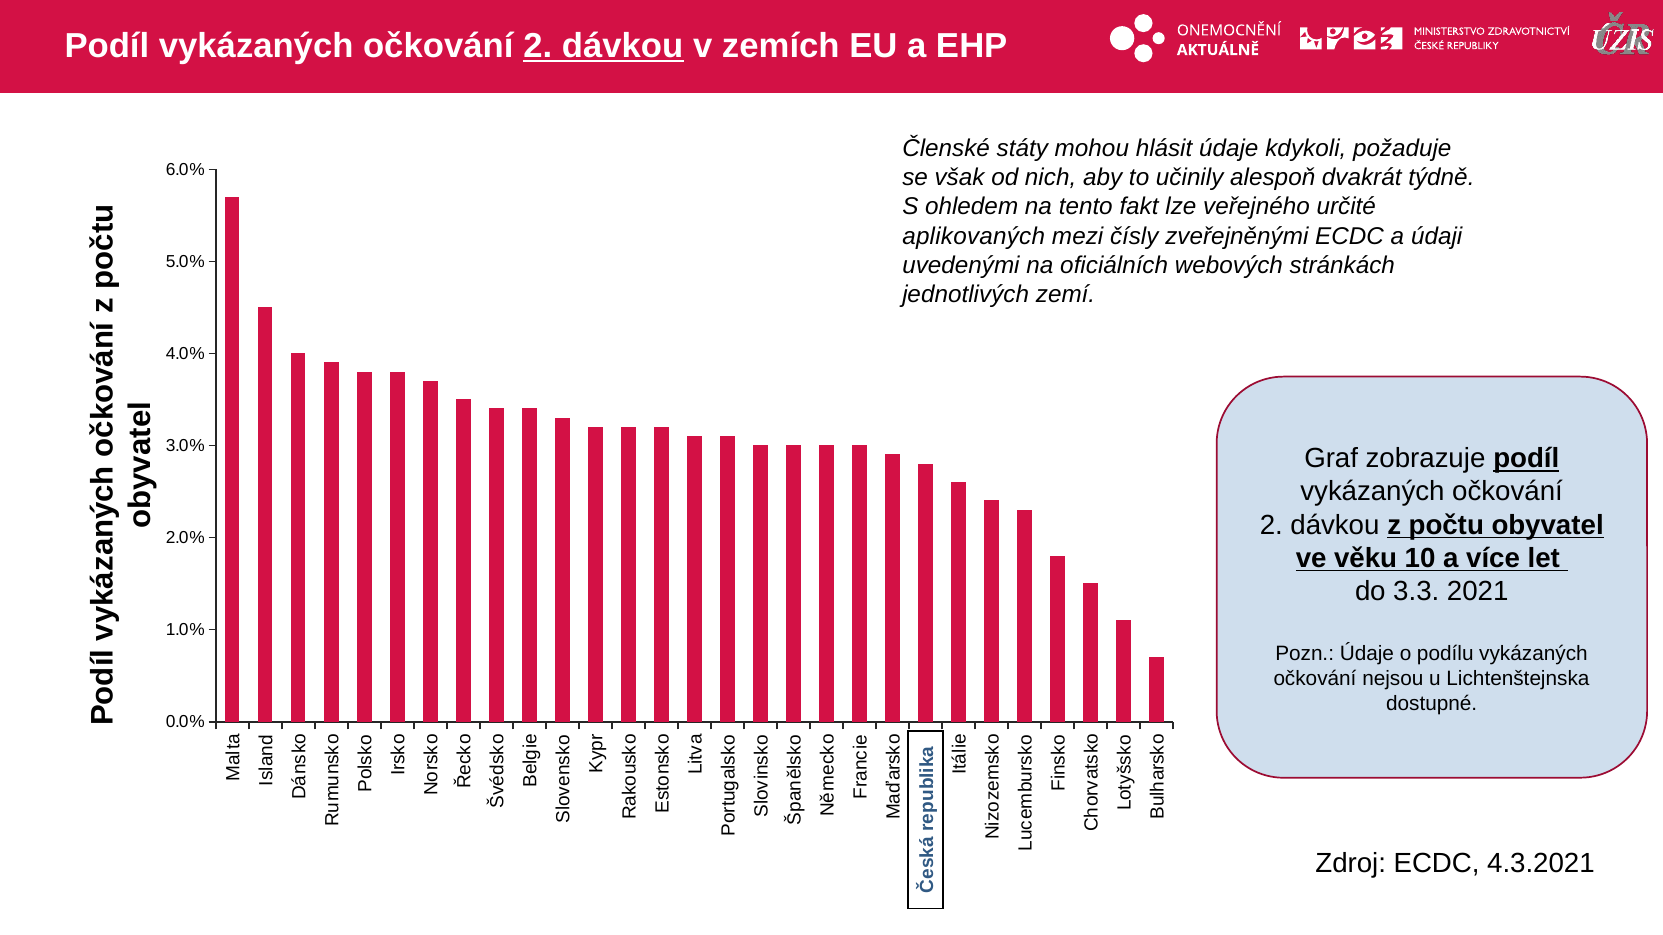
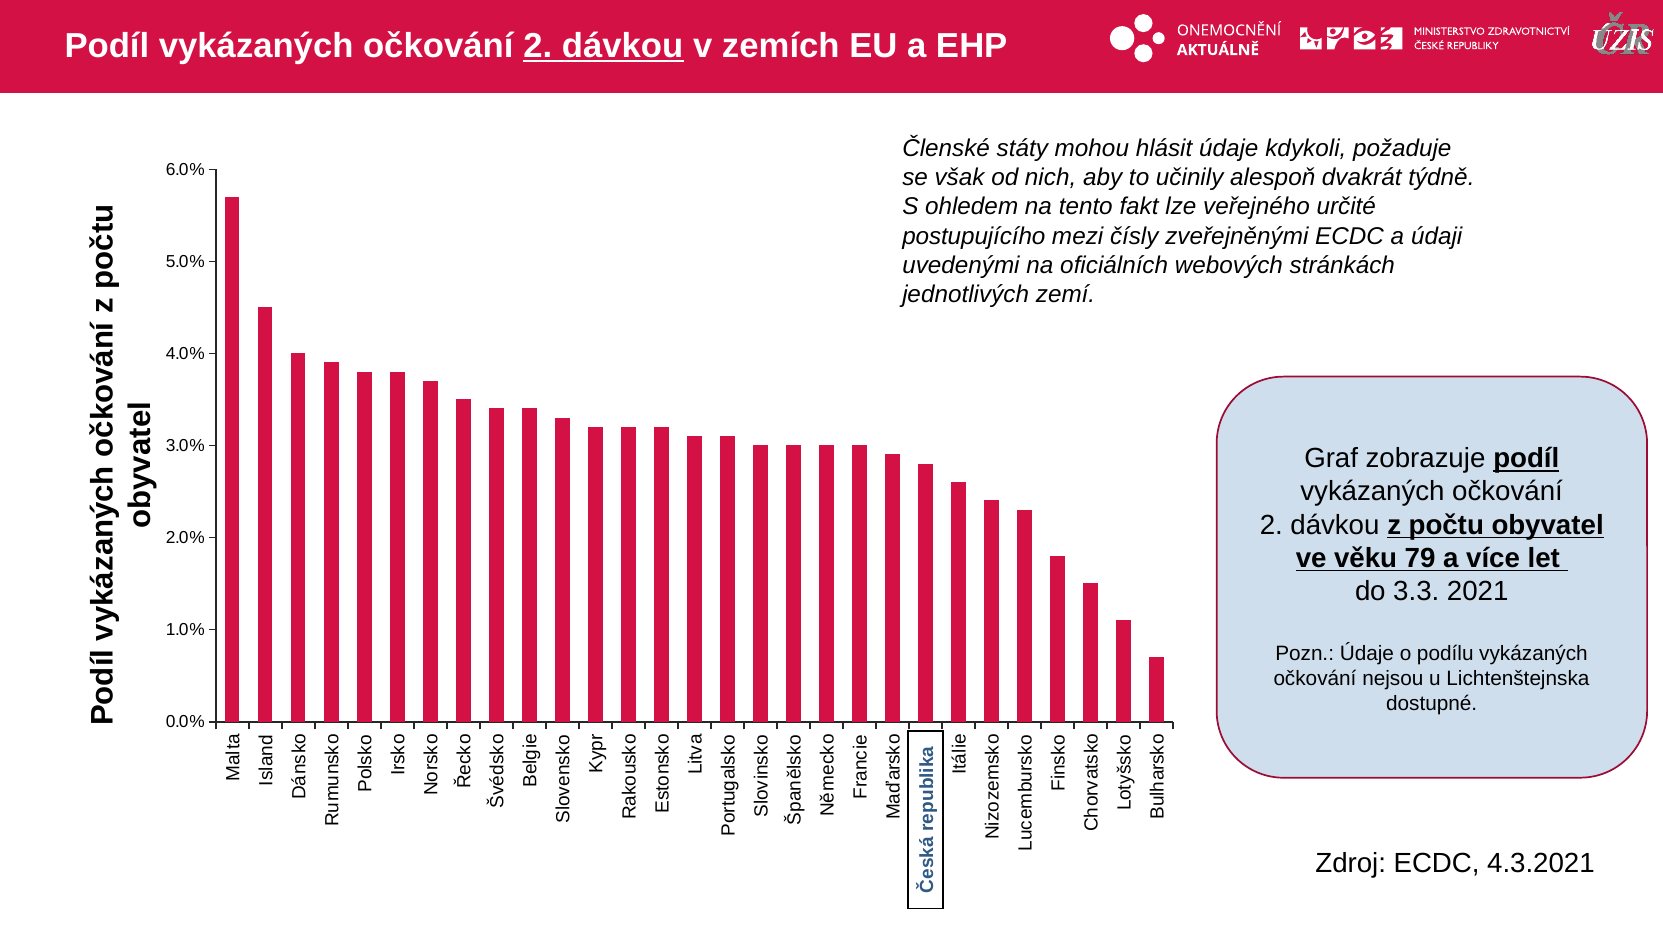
aplikovaných: aplikovaných -> postupujícího (974, 236)
10: 10 -> 79 (1420, 559)
